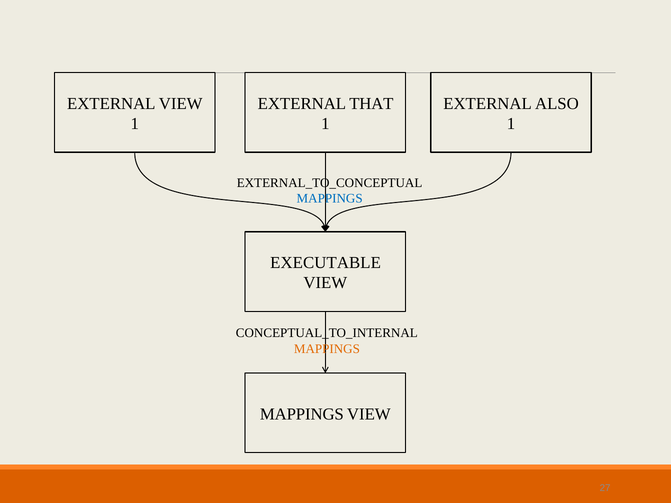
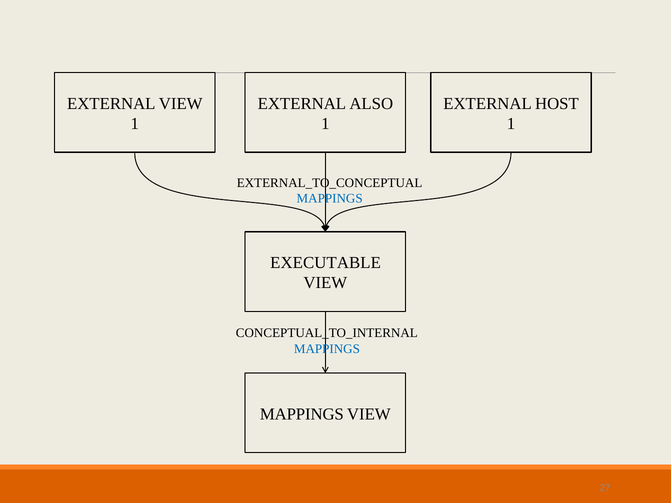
THAT: THAT -> ALSO (371, 104)
ALSO: ALSO -> HOST (557, 104)
MAPPINGS colour: orange -> blue (327, 349)
